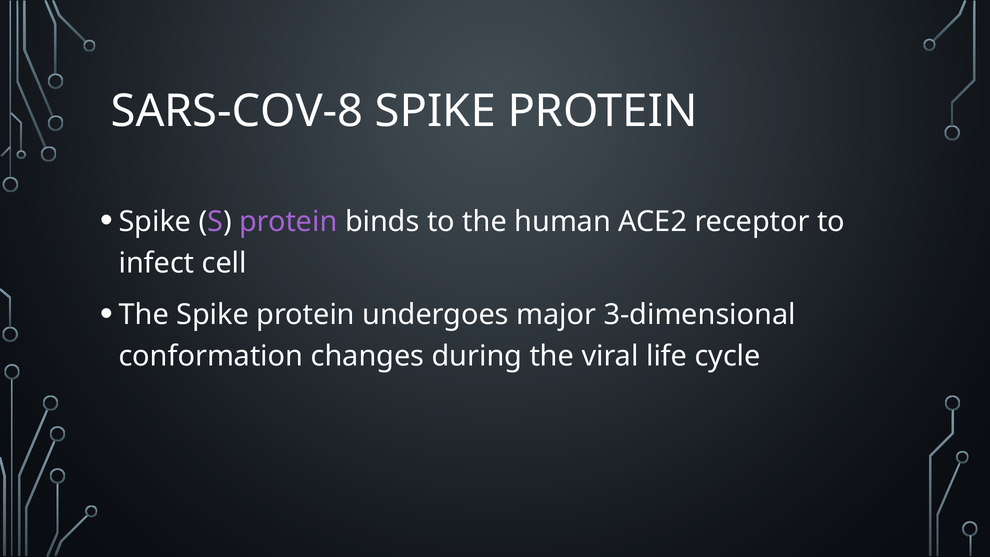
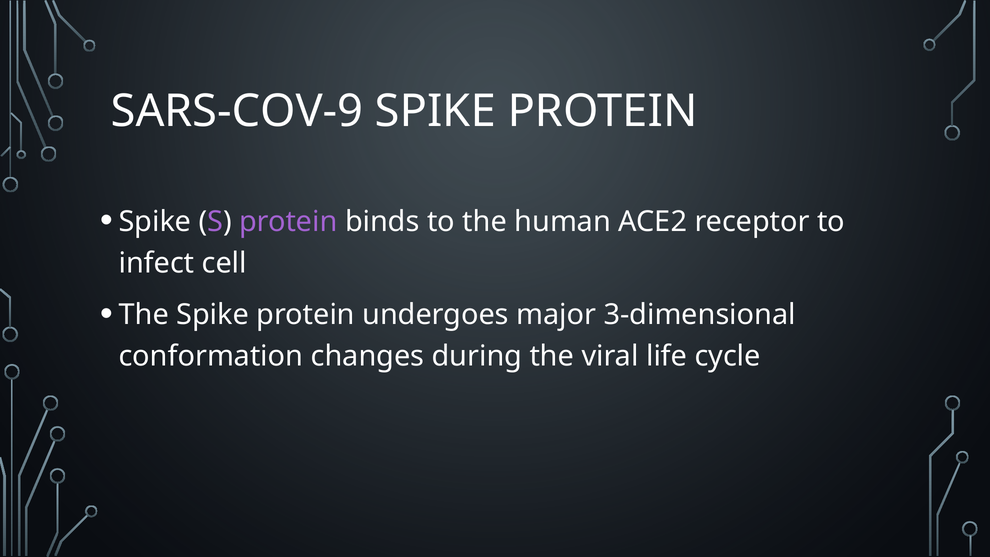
SARS-COV-8: SARS-COV-8 -> SARS-COV-9 (237, 111)
